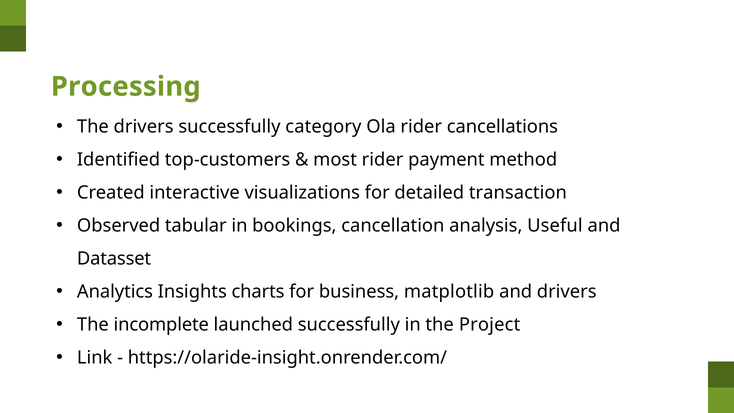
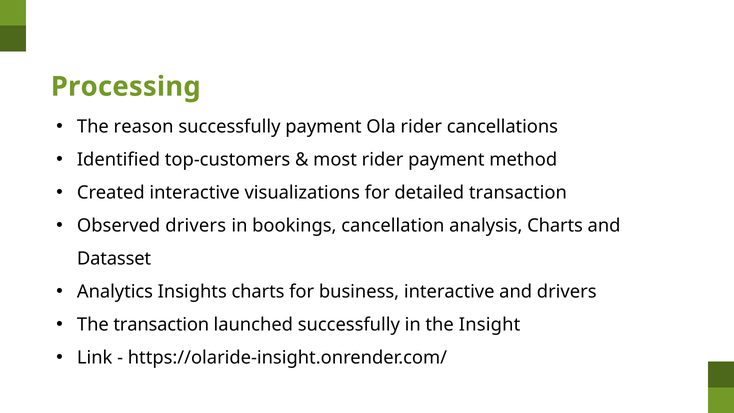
The drivers: drivers -> reason (144, 127)
successfully category: category -> payment (323, 127)
Observed tabular: tabular -> drivers (196, 226)
analysis Useful: Useful -> Charts (555, 226)
business matplotlib: matplotlib -> interactive (449, 292)
The incomplete: incomplete -> transaction (161, 325)
Project: Project -> Insight (490, 325)
